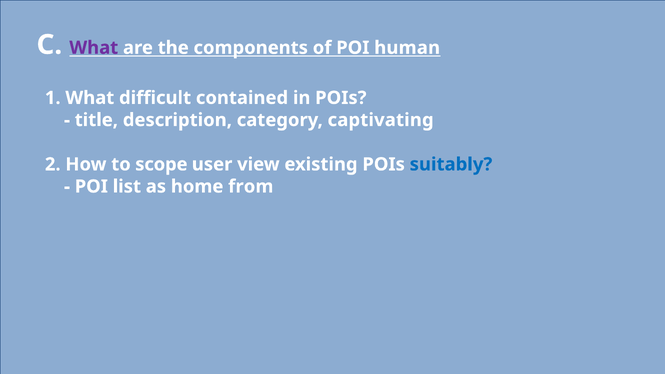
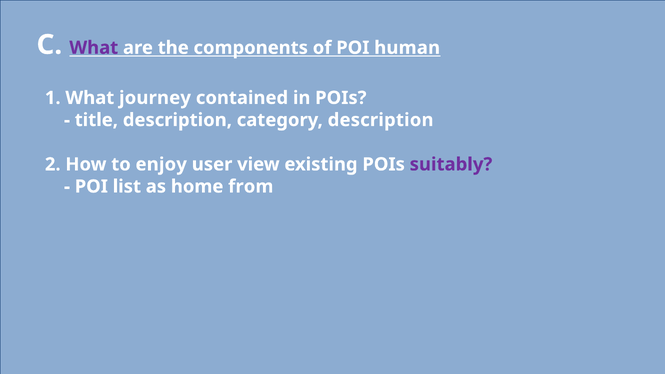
difficult: difficult -> journey (155, 98)
category captivating: captivating -> description (381, 120)
scope: scope -> enjoy (161, 164)
suitably colour: blue -> purple (451, 164)
